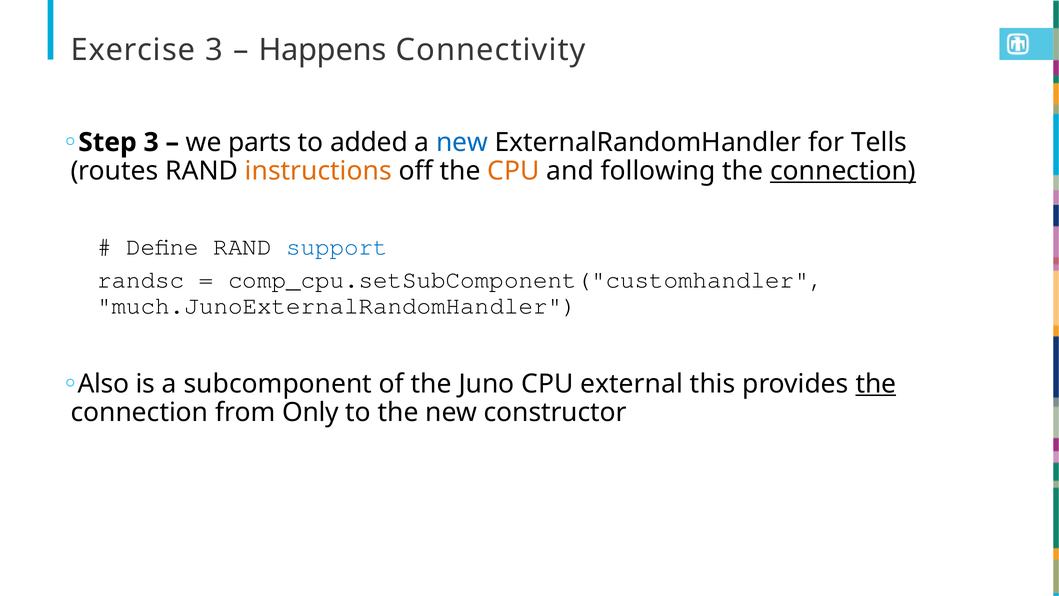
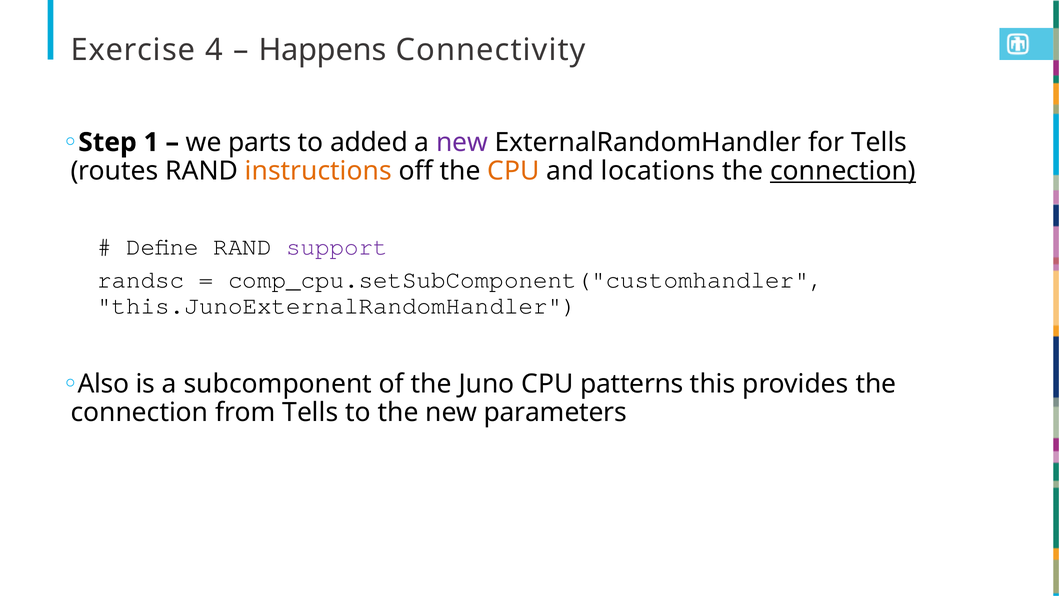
Exercise 3: 3 -> 4 (214, 50)
Step 3: 3 -> 1 (151, 142)
new colour: blue -> purple (462, 142)
following: following -> locations (658, 171)
support colour: blue -> purple (337, 247)
much.JunoExternalRandomHandler: much.JunoExternalRandomHandler -> this.JunoExternalRandomHandler (337, 306)
external: external -> patterns (632, 384)
the underline: present -> none (876, 384)
from Only: Only -> Tells (310, 412)
constructor: constructor -> parameters (555, 412)
